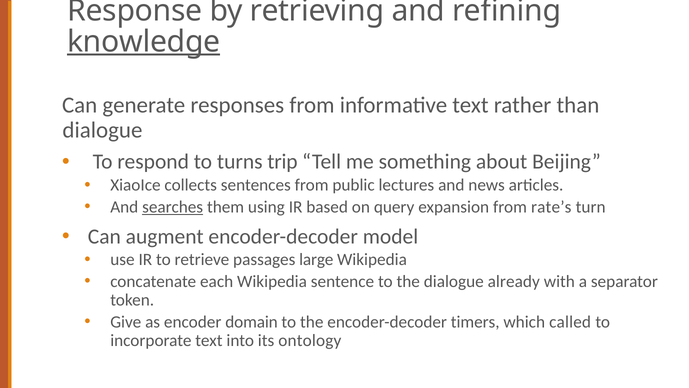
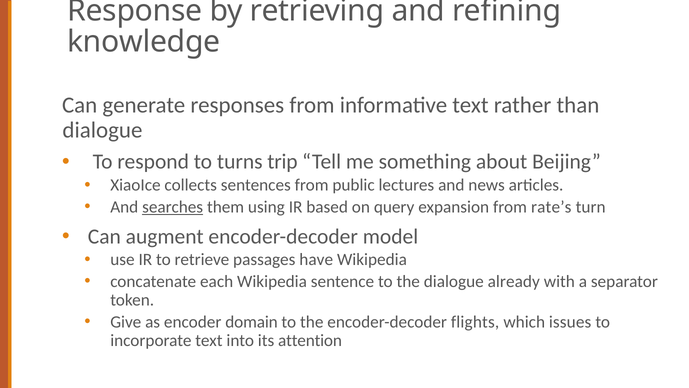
knowledge underline: present -> none (144, 42)
large: large -> have (316, 259)
timers: timers -> flights (475, 322)
called: called -> issues (570, 322)
ontology: ontology -> attention (310, 340)
